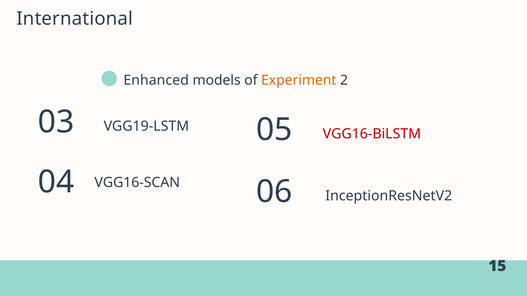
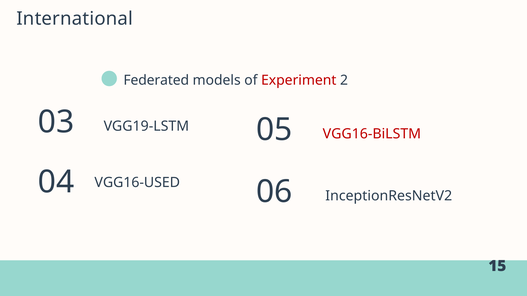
Enhanced: Enhanced -> Federated (156, 80)
Experiment colour: orange -> red (299, 80)
VGG16-SCAN: VGG16-SCAN -> VGG16-USED (137, 183)
